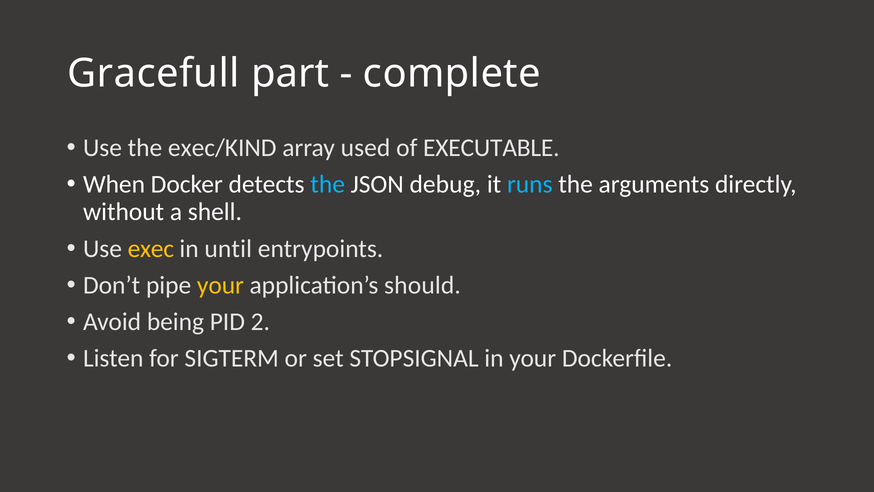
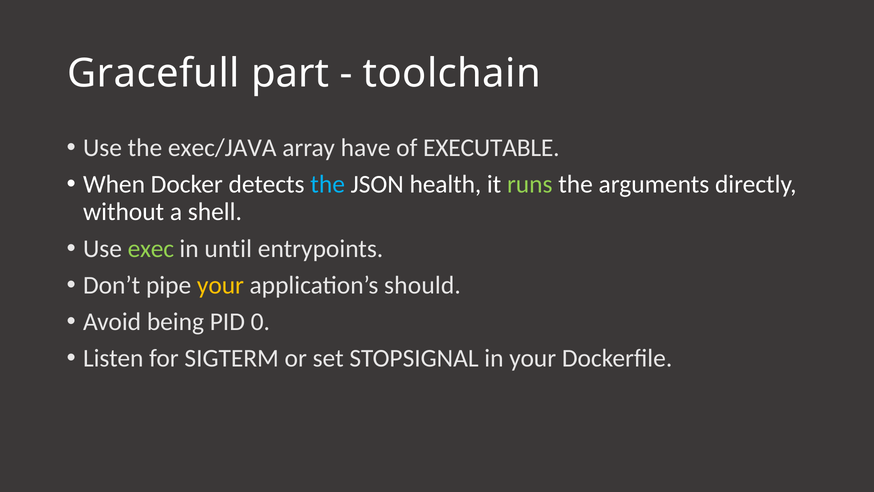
complete: complete -> toolchain (452, 73)
exec/KIND: exec/KIND -> exec/JAVA (222, 148)
used: used -> have (366, 148)
debug: debug -> health (445, 184)
runs colour: light blue -> light green (530, 184)
exec colour: yellow -> light green (151, 248)
2: 2 -> 0 (260, 322)
